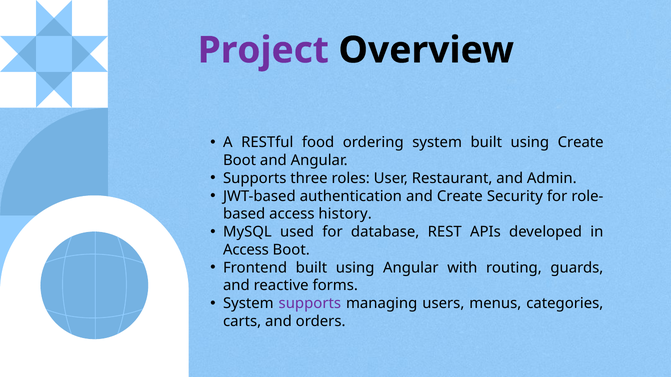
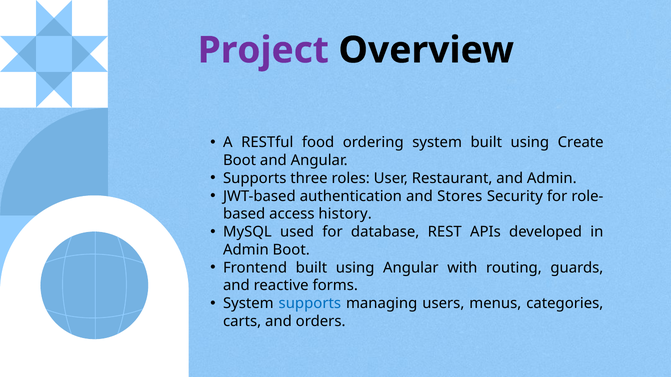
and Create: Create -> Stores (460, 196)
Access: Access -> Admin (246, 250)
supports colour: purple -> blue (310, 304)
